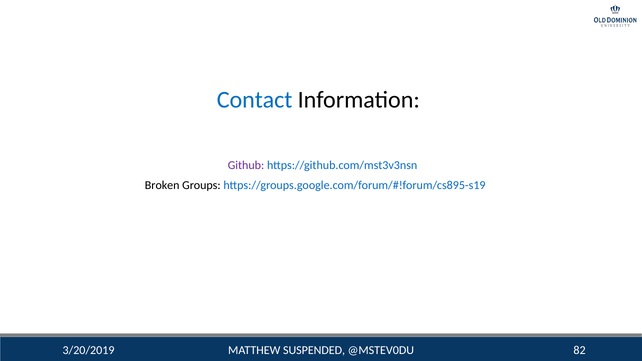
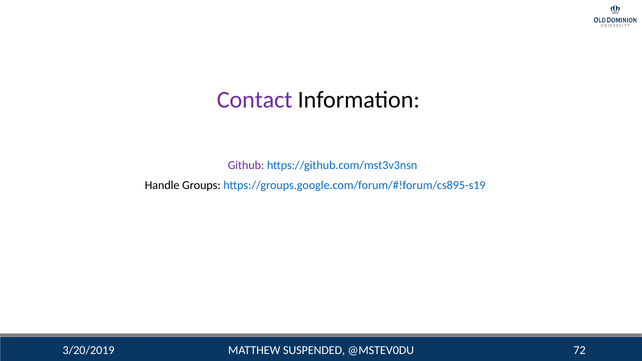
Contact colour: blue -> purple (255, 100)
Broken: Broken -> Handle (162, 185)
82: 82 -> 72 (580, 350)
